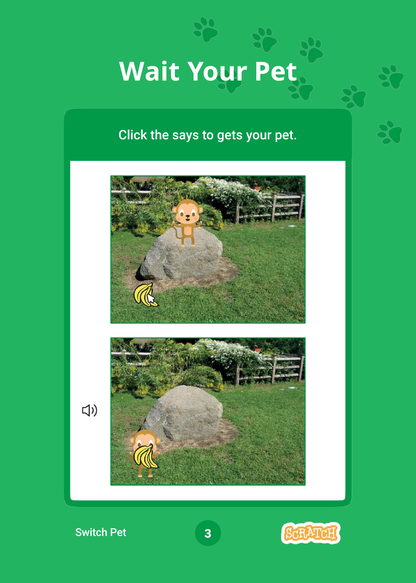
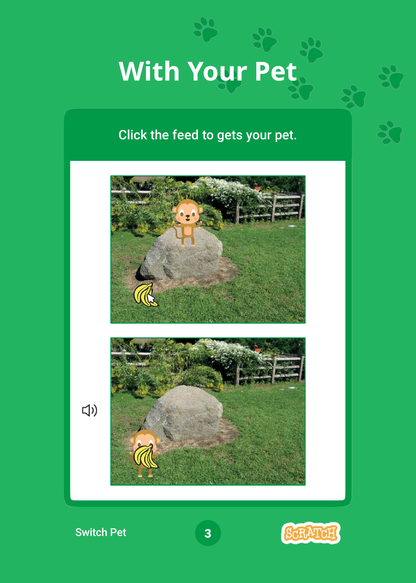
Wait: Wait -> With (150, 72)
says: says -> feed (186, 135)
